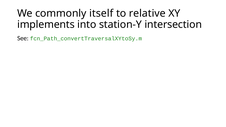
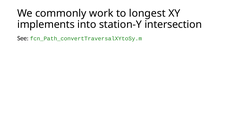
itself: itself -> work (101, 13)
relative: relative -> longest (147, 13)
